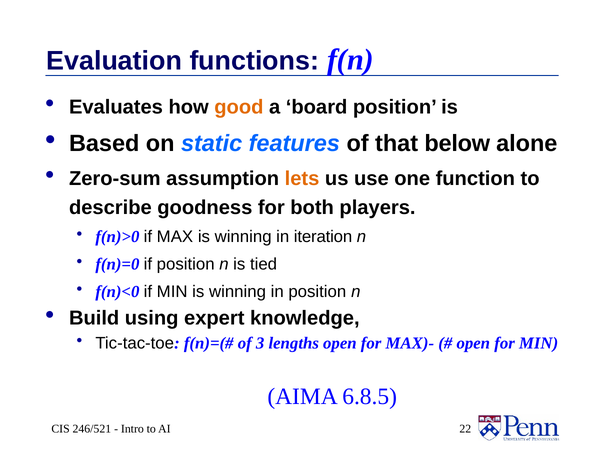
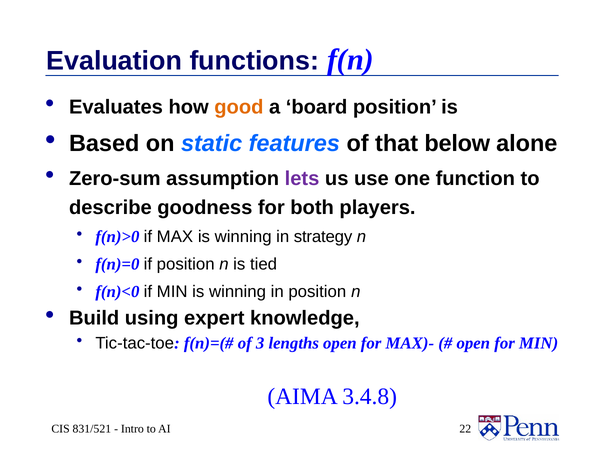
lets colour: orange -> purple (302, 178)
iteration: iteration -> strategy (323, 237)
6.8.5: 6.8.5 -> 3.4.8 (370, 396)
246/521: 246/521 -> 831/521 (92, 429)
